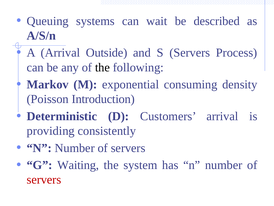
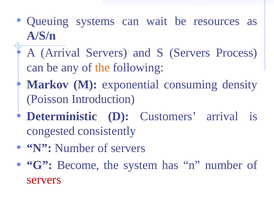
described: described -> resources (217, 21)
Arrival Outside: Outside -> Servers (107, 53)
the colour: black -> orange (102, 67)
providing: providing -> congested (51, 131)
Waiting: Waiting -> Become (78, 165)
